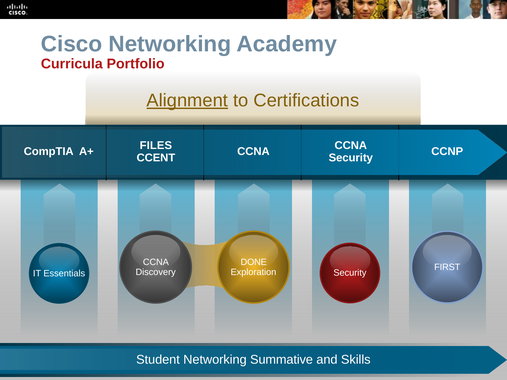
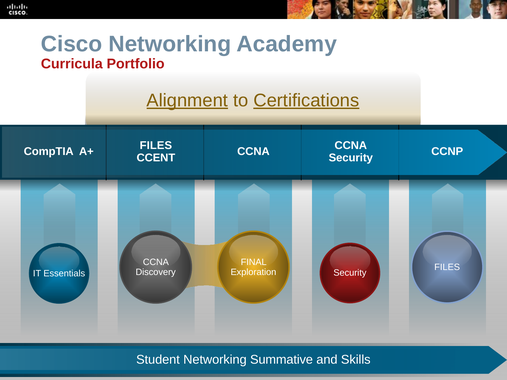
Certifications underline: none -> present (306, 101)
DONE: DONE -> FINAL (254, 262)
FIRST: FIRST -> FILES (447, 267)
